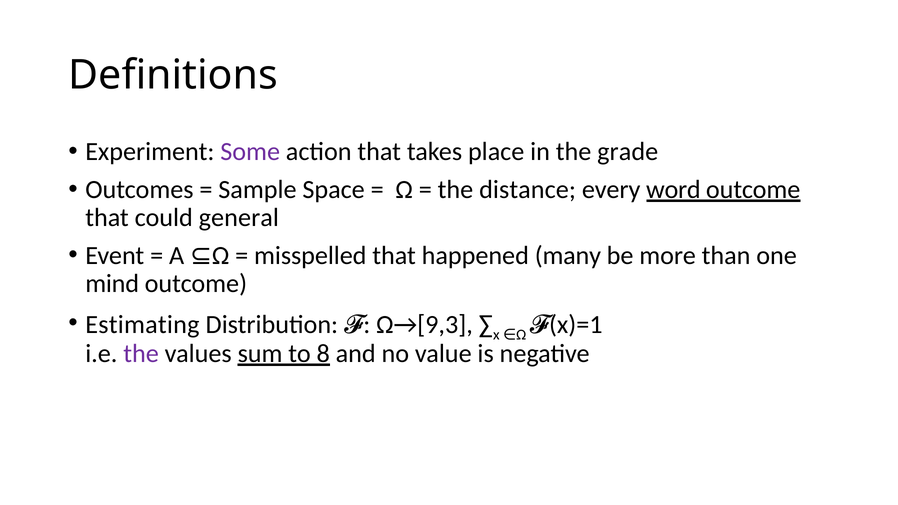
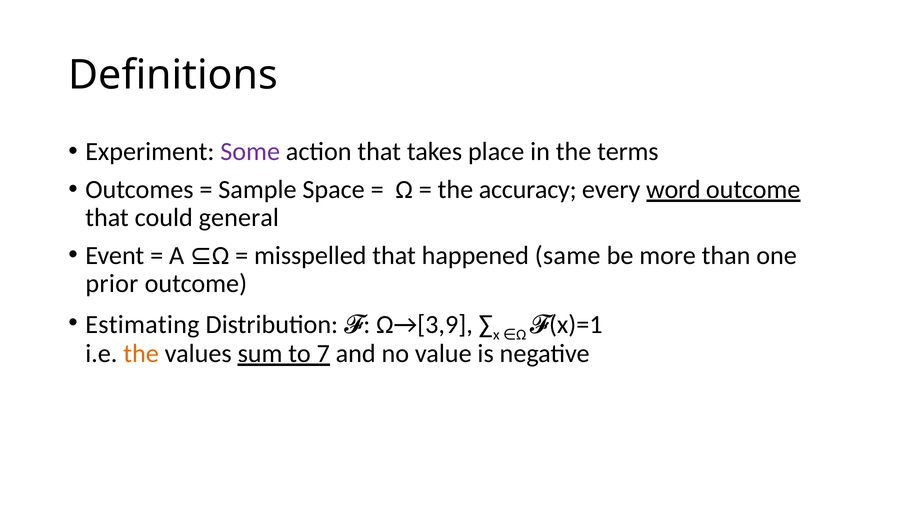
grade: grade -> terms (628, 152)
distance: distance -> accuracy (528, 189)
many: many -> same (568, 255)
mind: mind -> prior (112, 284)
Ω→[9,3: Ω→[9,3 -> Ω→[3,9 (424, 324)
the colour: purple -> orange (141, 354)
8: 8 -> 7 (323, 354)
